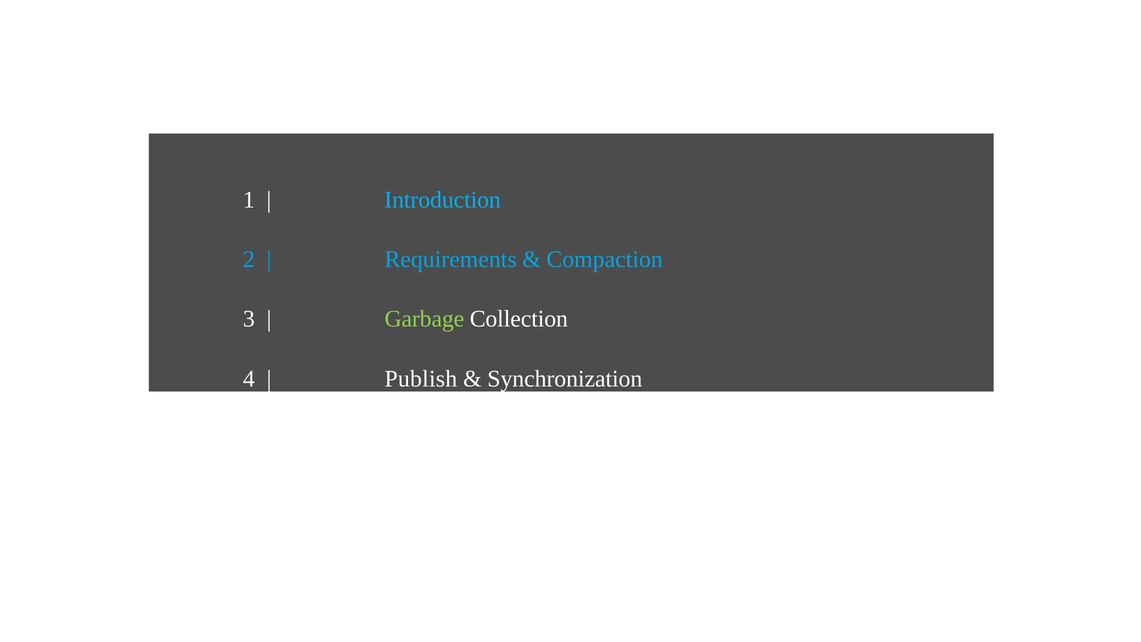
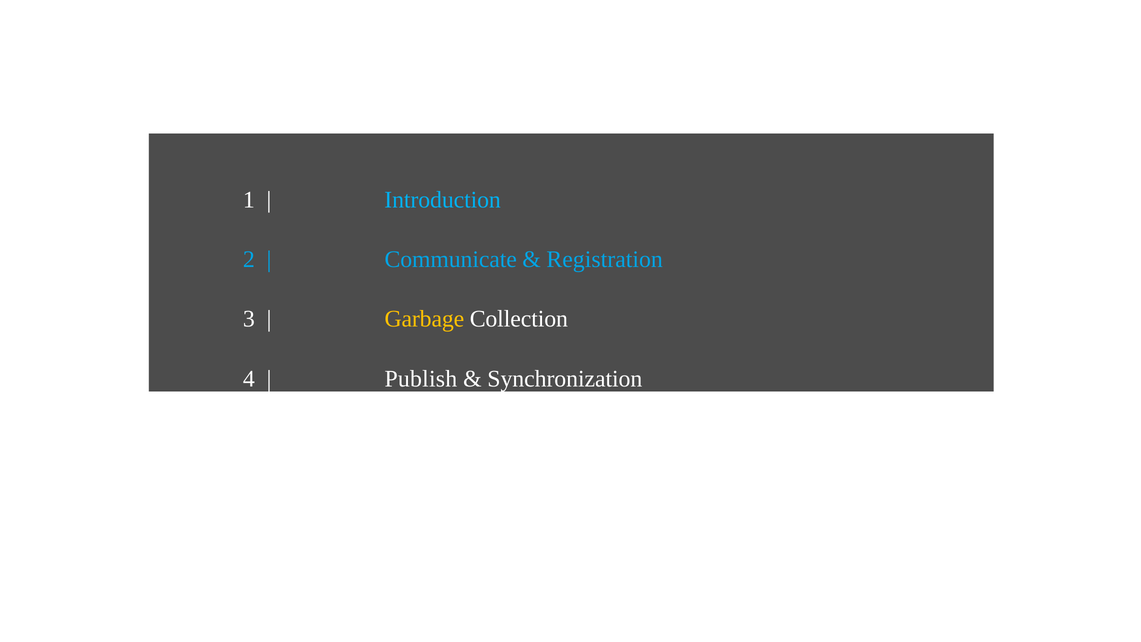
Requirements: Requirements -> Communicate (451, 259)
Compaction: Compaction -> Registration (605, 259)
Garbage colour: light green -> yellow (424, 319)
